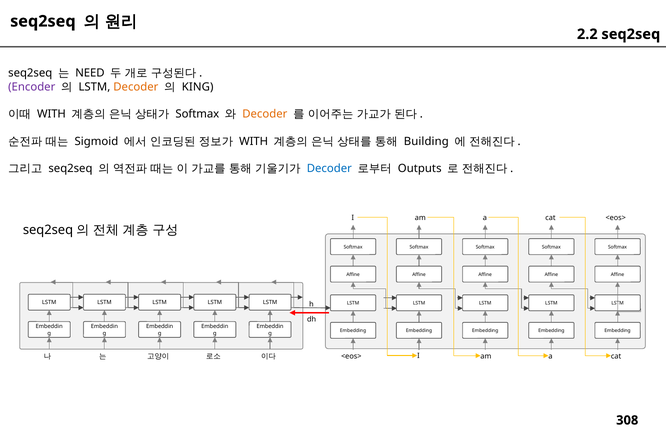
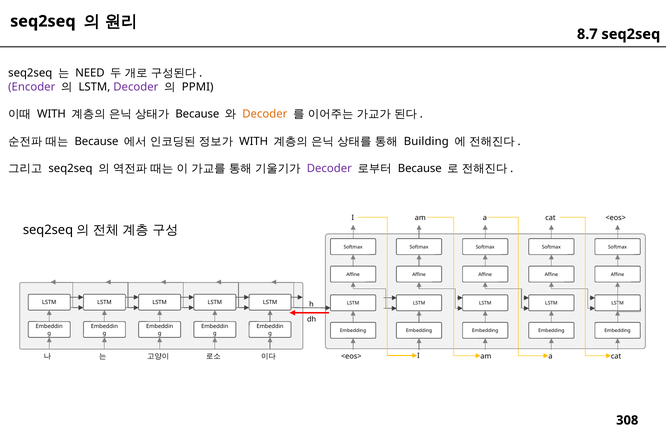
2.2: 2.2 -> 8.7 (587, 34)
Decoder colour: orange -> purple (136, 87)
KING: KING -> PPMI (198, 87)
Softmax: Softmax -> Because (197, 114)
Sigmoid: Sigmoid -> Because (97, 141)
Decoder colour: blue -> purple (329, 168)
Outputs: Outputs -> Because (420, 168)
